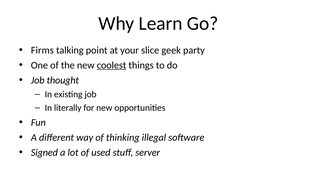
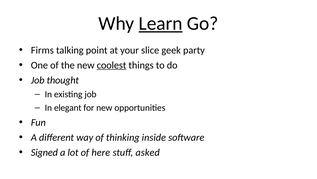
Learn underline: none -> present (161, 23)
literally: literally -> elegant (68, 107)
illegal: illegal -> inside (154, 137)
used: used -> here (101, 152)
server: server -> asked (148, 152)
